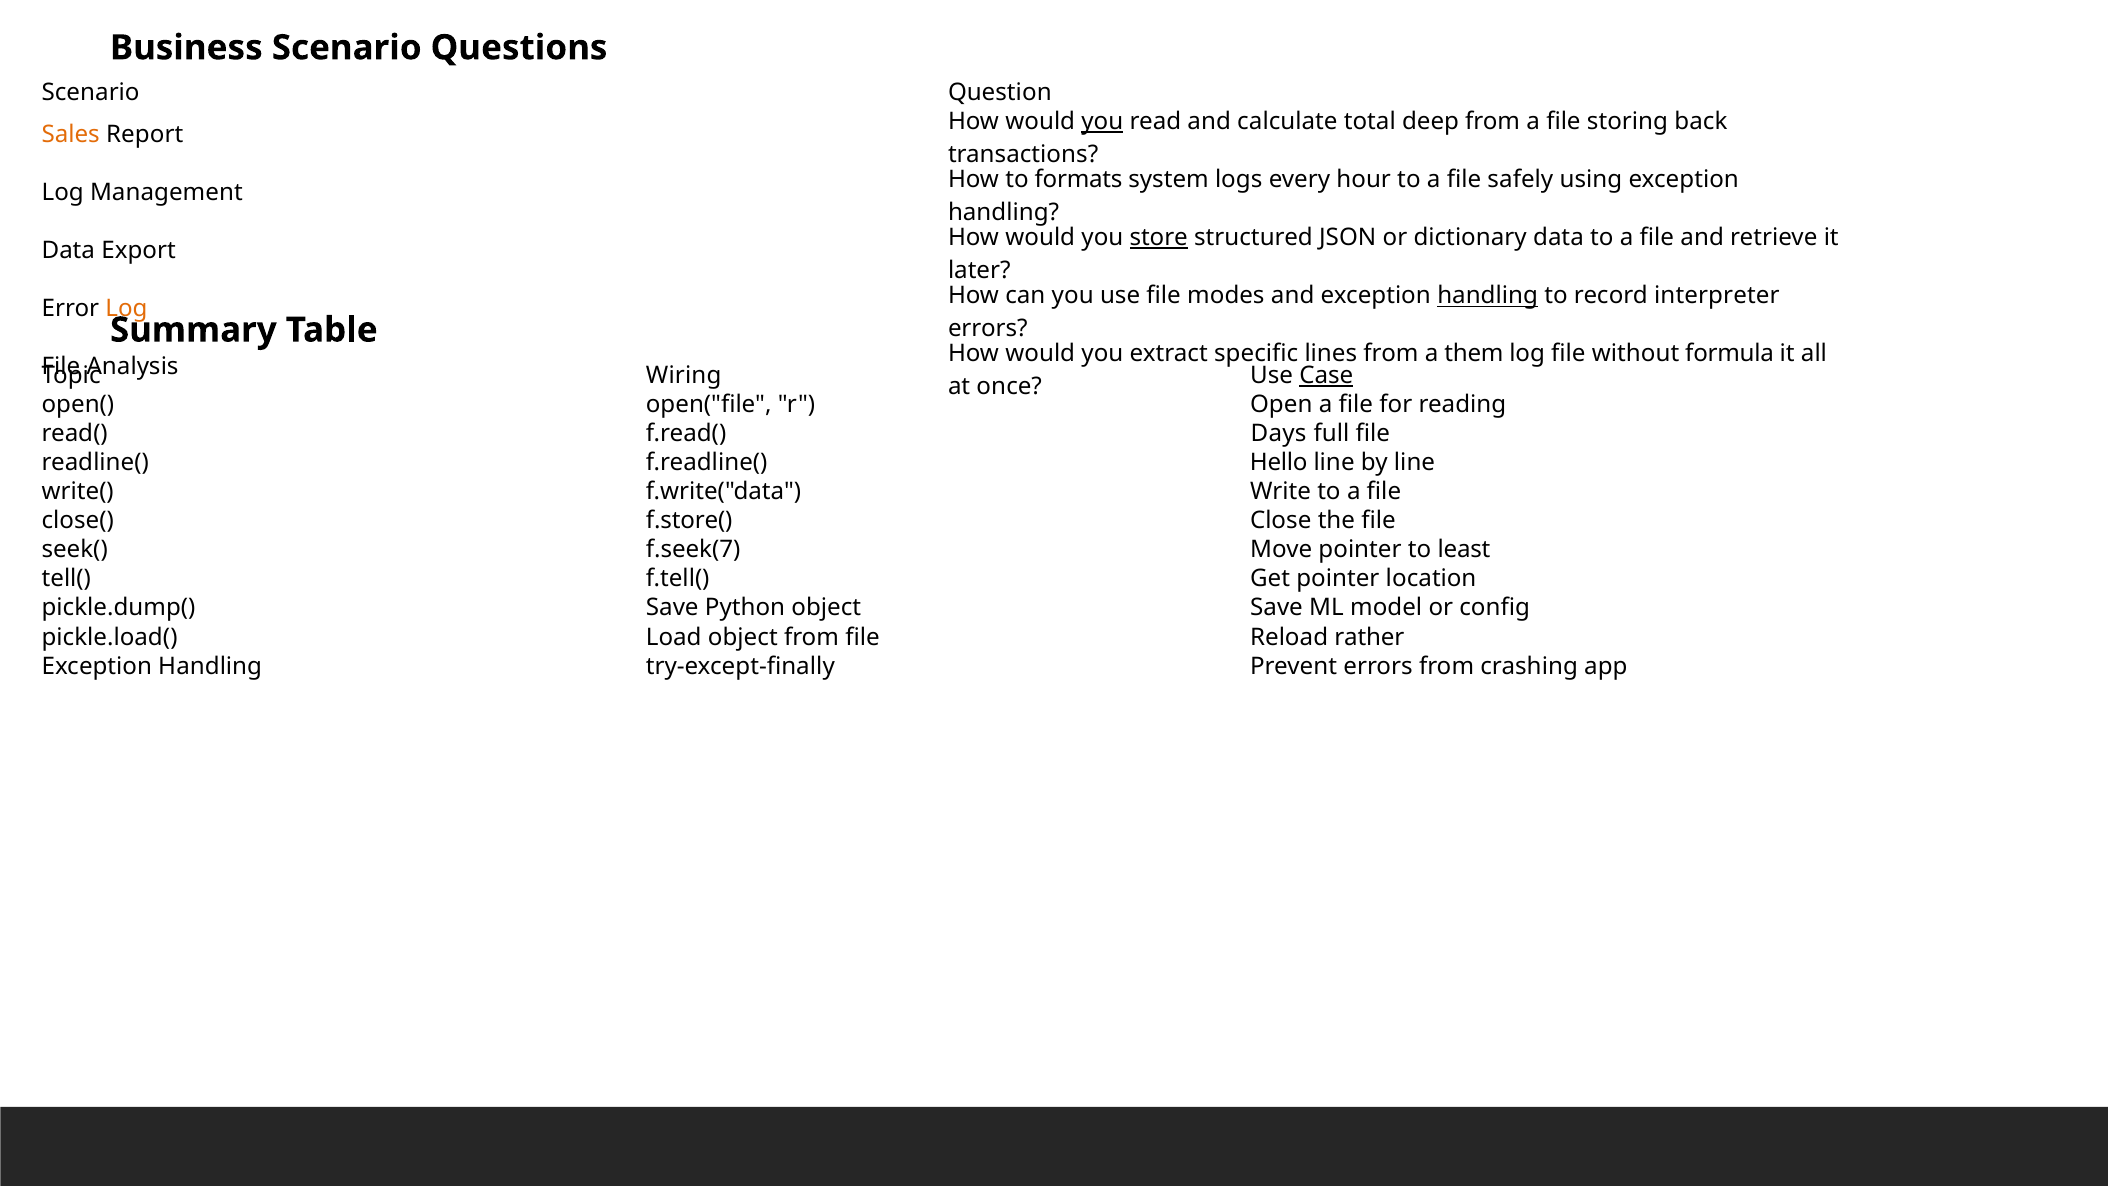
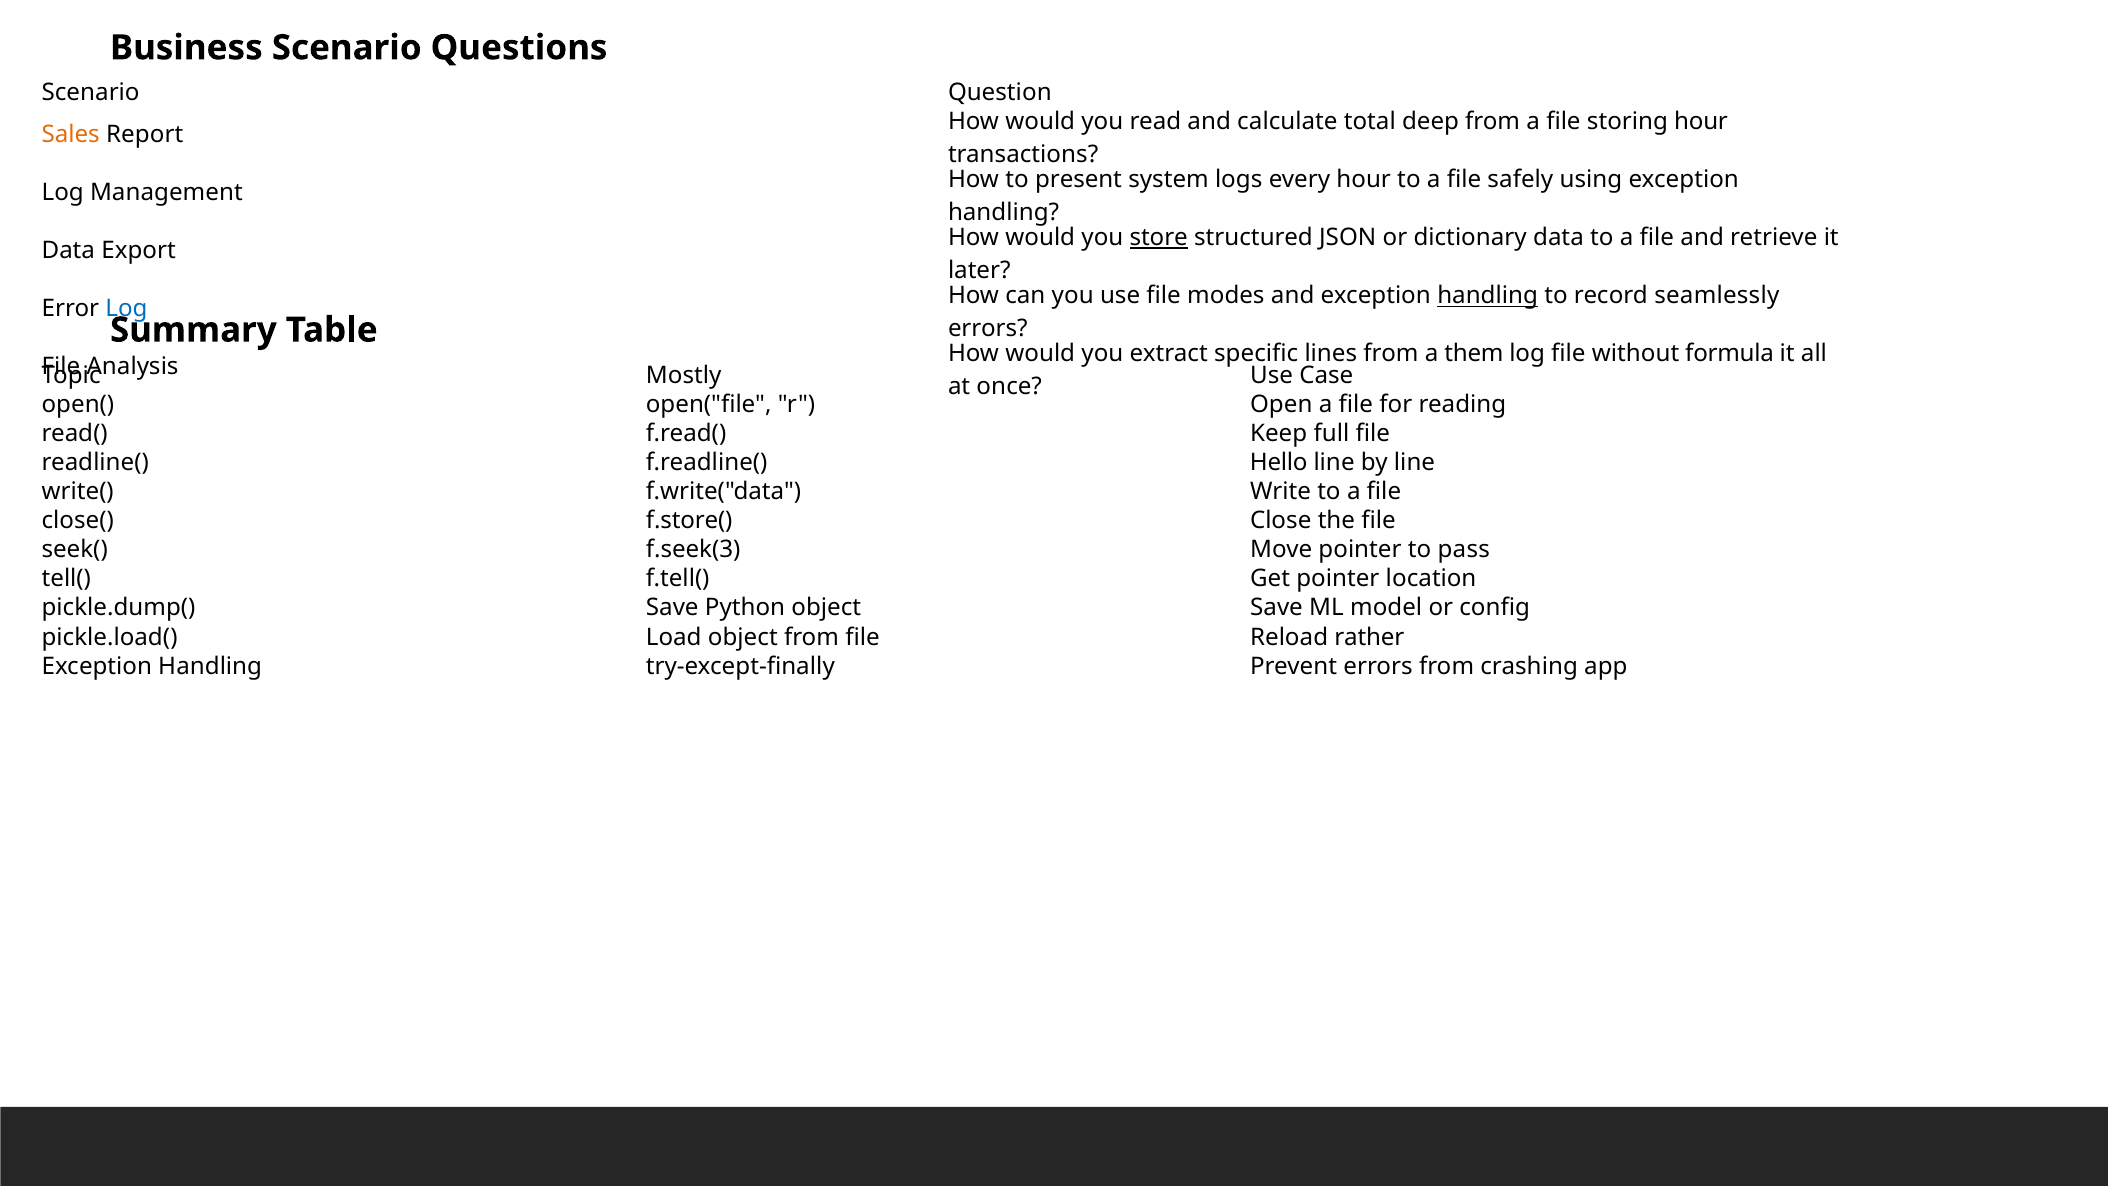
you underline: present -> none (1102, 122)
storing back: back -> hour (1701, 122)
formats: formats -> present (1079, 180)
interpreter: interpreter -> seamlessly (1717, 296)
Log colour: orange -> blue (126, 308)
Wiring: Wiring -> Mostly (684, 375)
Case underline: present -> none (1326, 375)
Days: Days -> Keep (1279, 433)
f.seek(7: f.seek(7 -> f.seek(3 (693, 550)
least: least -> pass (1464, 550)
